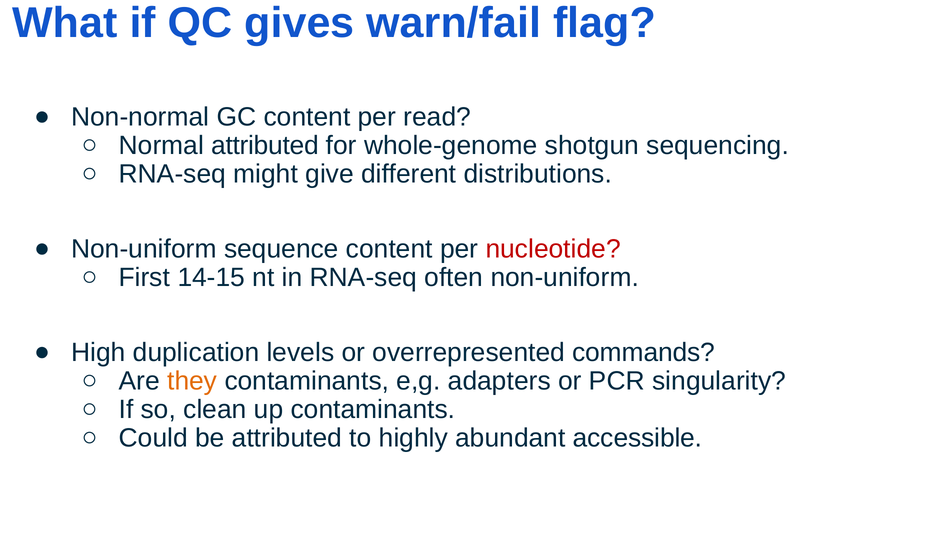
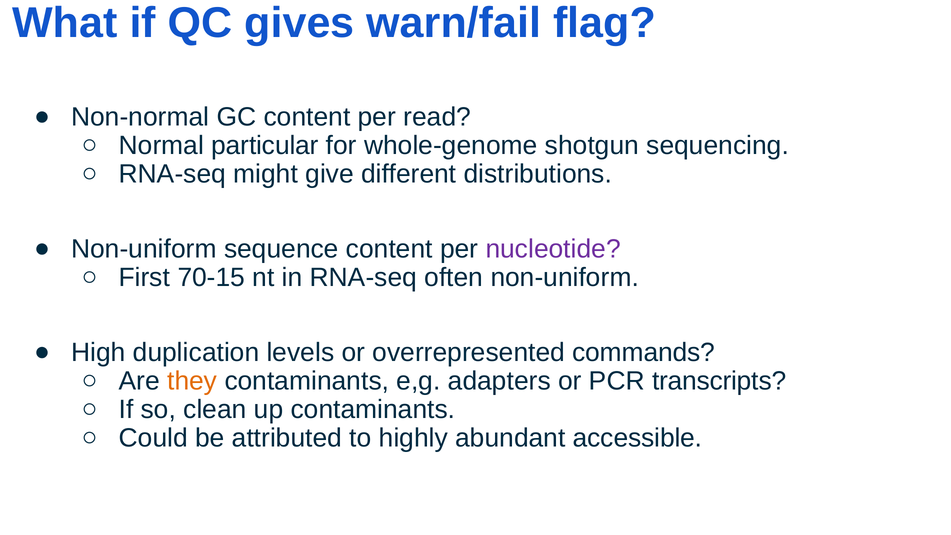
Normal attributed: attributed -> particular (265, 145)
nucleotide colour: red -> purple (553, 249)
14-15: 14-15 -> 70-15 (211, 277)
singularity: singularity -> transcripts (719, 381)
